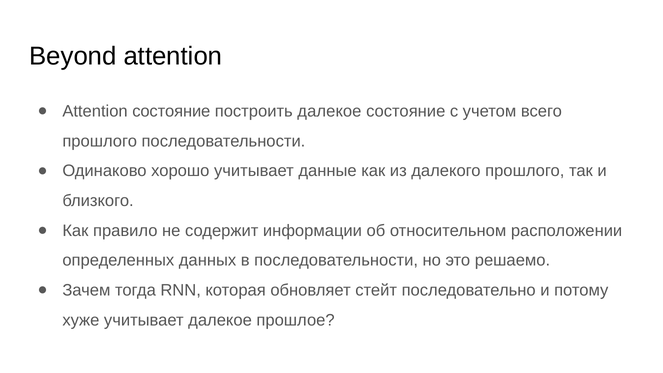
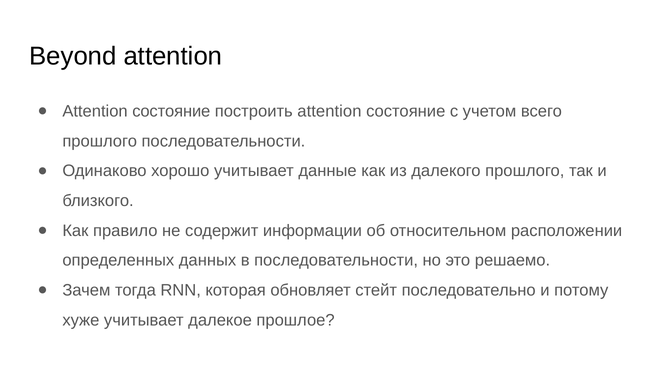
построить далекое: далекое -> attention (329, 111)
